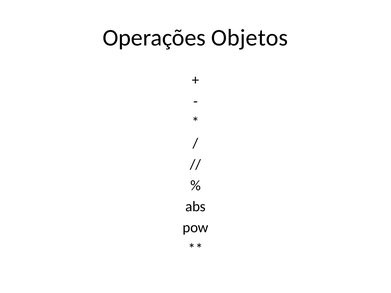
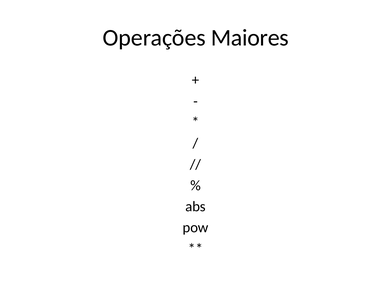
Objetos: Objetos -> Maiores (250, 38)
